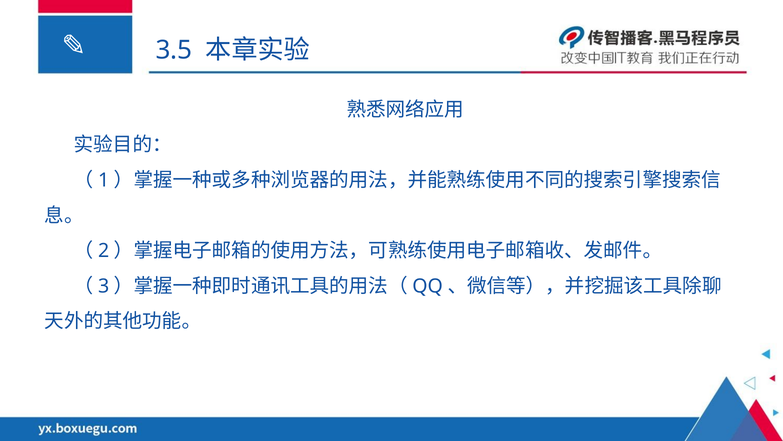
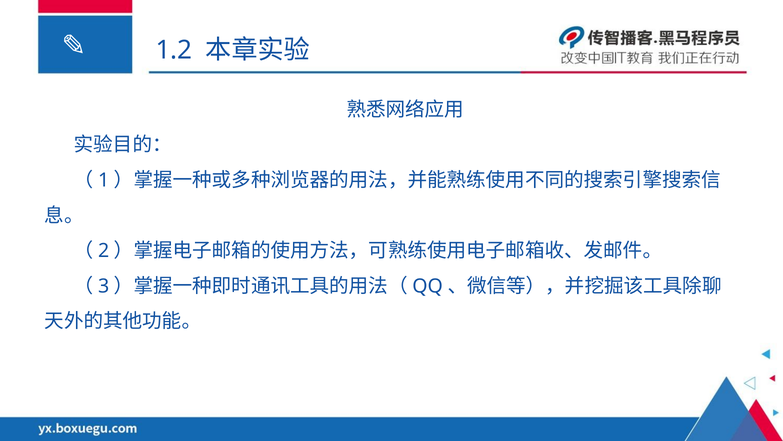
3.5: 3.5 -> 1.2 (174, 50)
